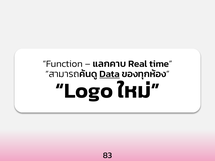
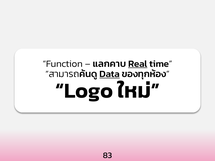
Real underline: none -> present (138, 64)
